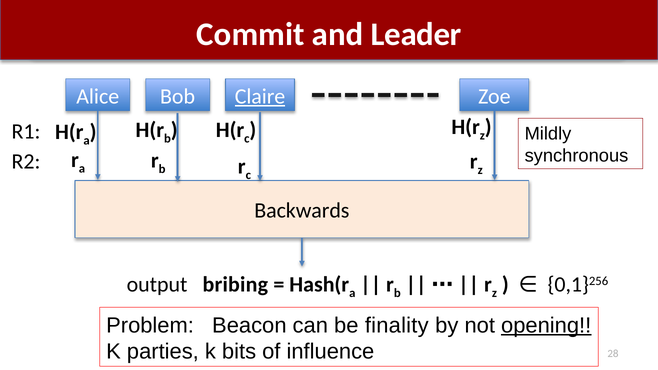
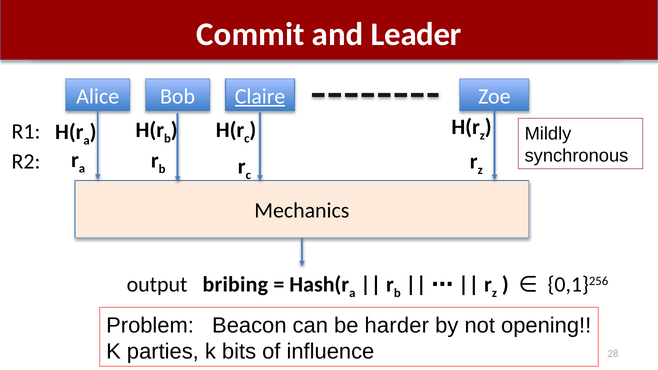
Backwards: Backwards -> Mechanics (302, 211)
finality: finality -> harder (397, 325)
opening underline: present -> none (546, 325)
